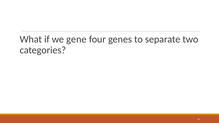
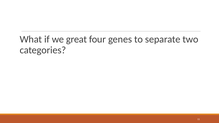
gene: gene -> great (77, 39)
